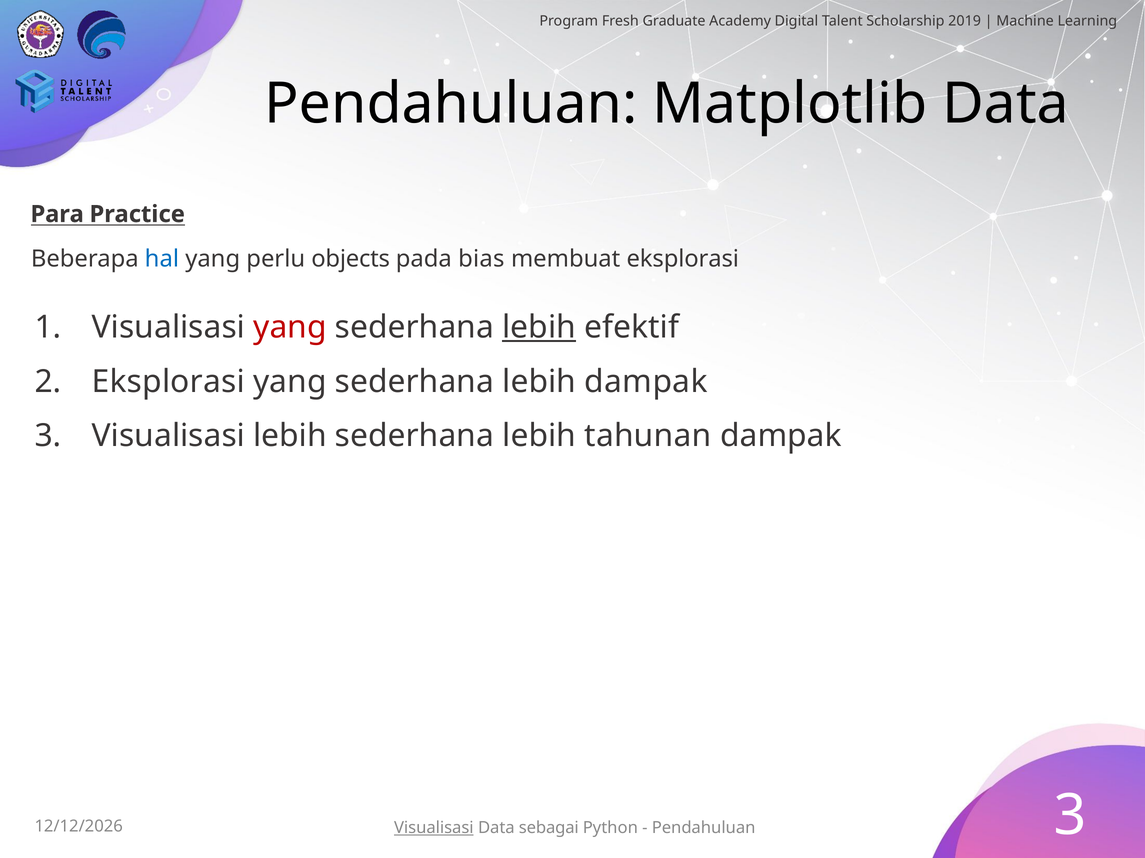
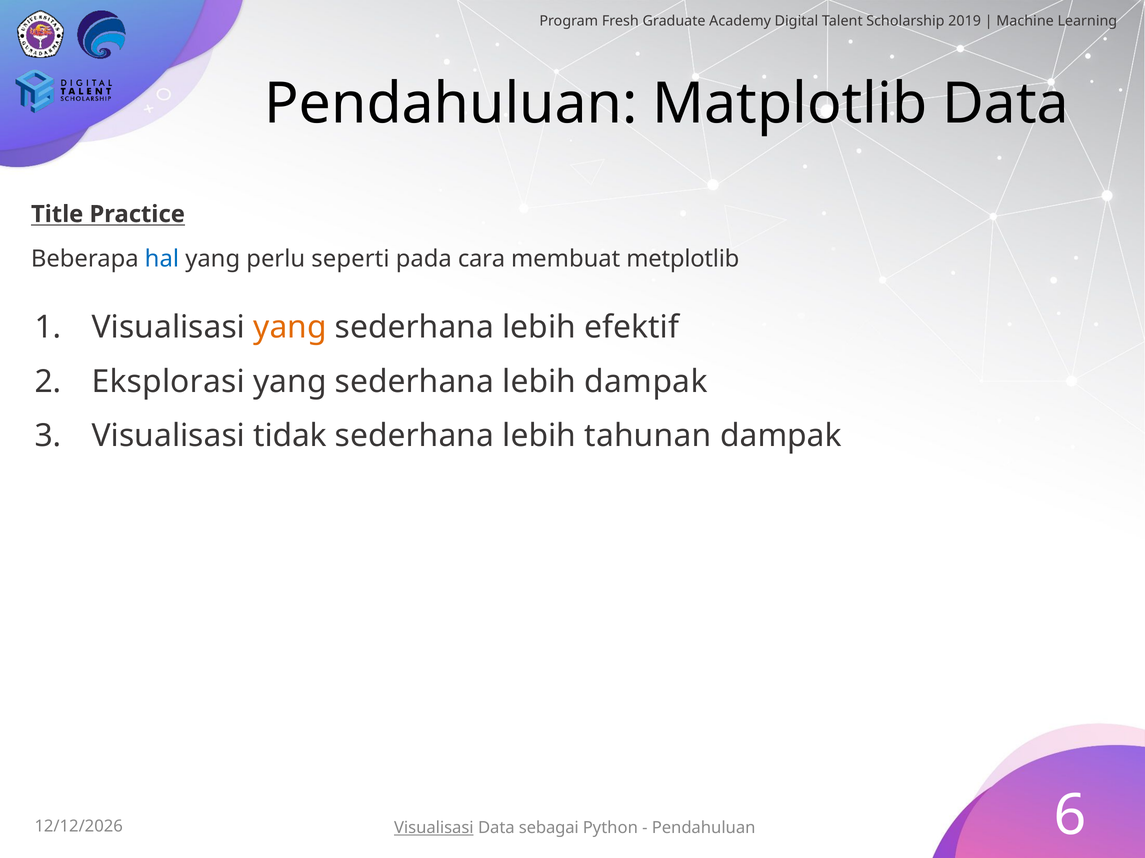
Para: Para -> Title (57, 214)
objects: objects -> seperti (350, 259)
bias: bias -> cara (482, 259)
membuat eksplorasi: eksplorasi -> metplotlib (683, 259)
yang colour: red -> orange (290, 328)
lebih underline: present -> none (539, 328)
Visualisasi lebih: lebih -> tidak (290, 436)
3: 3 -> 6 (1070, 816)
